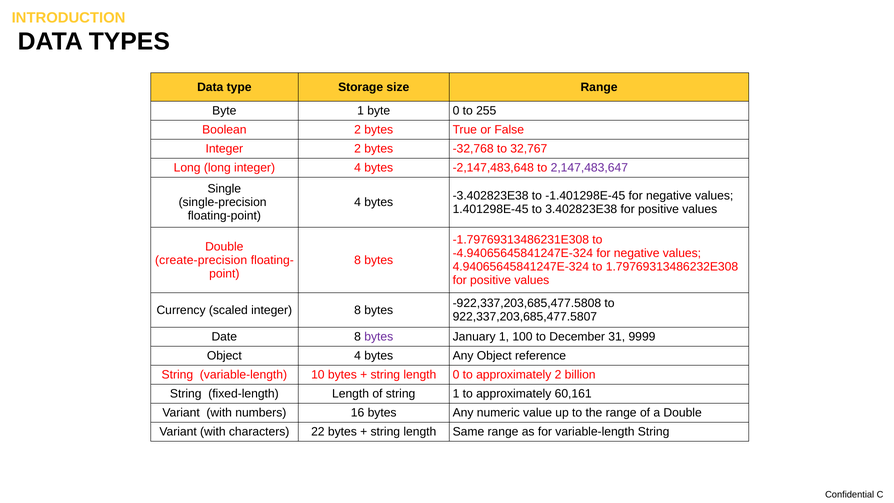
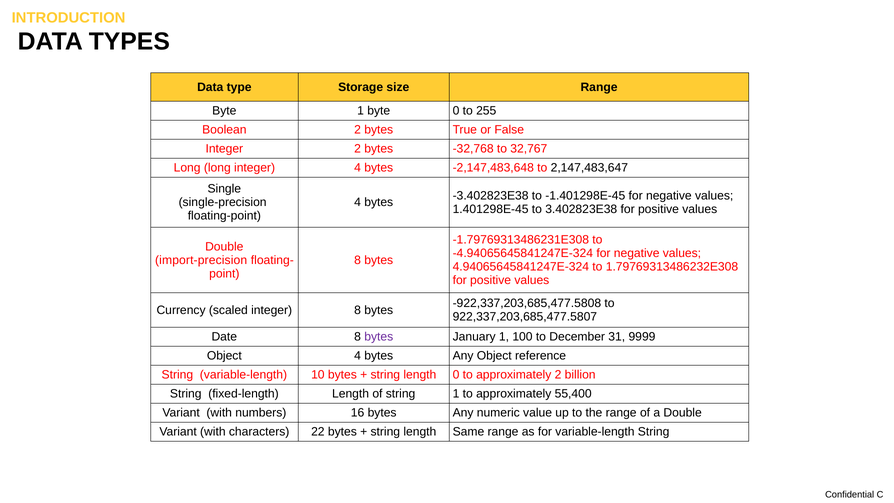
2,147,483,647 colour: purple -> black (589, 168)
create-precision: create-precision -> import-precision (201, 260)
60,161: 60,161 -> 55,400 (573, 394)
